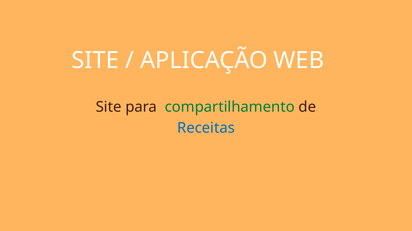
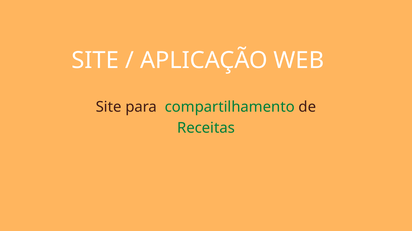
Receitas colour: blue -> green (206, 128)
